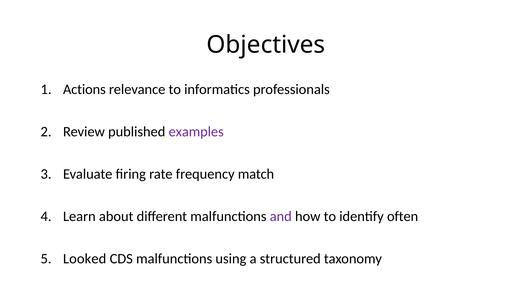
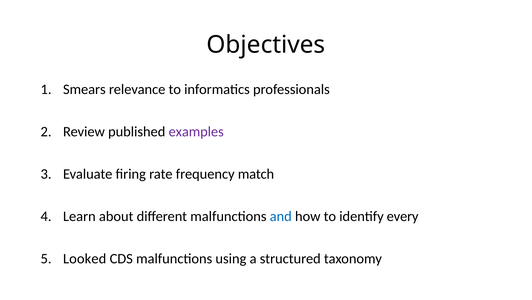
Actions: Actions -> Smears (84, 89)
and colour: purple -> blue (281, 216)
often: often -> every (403, 216)
